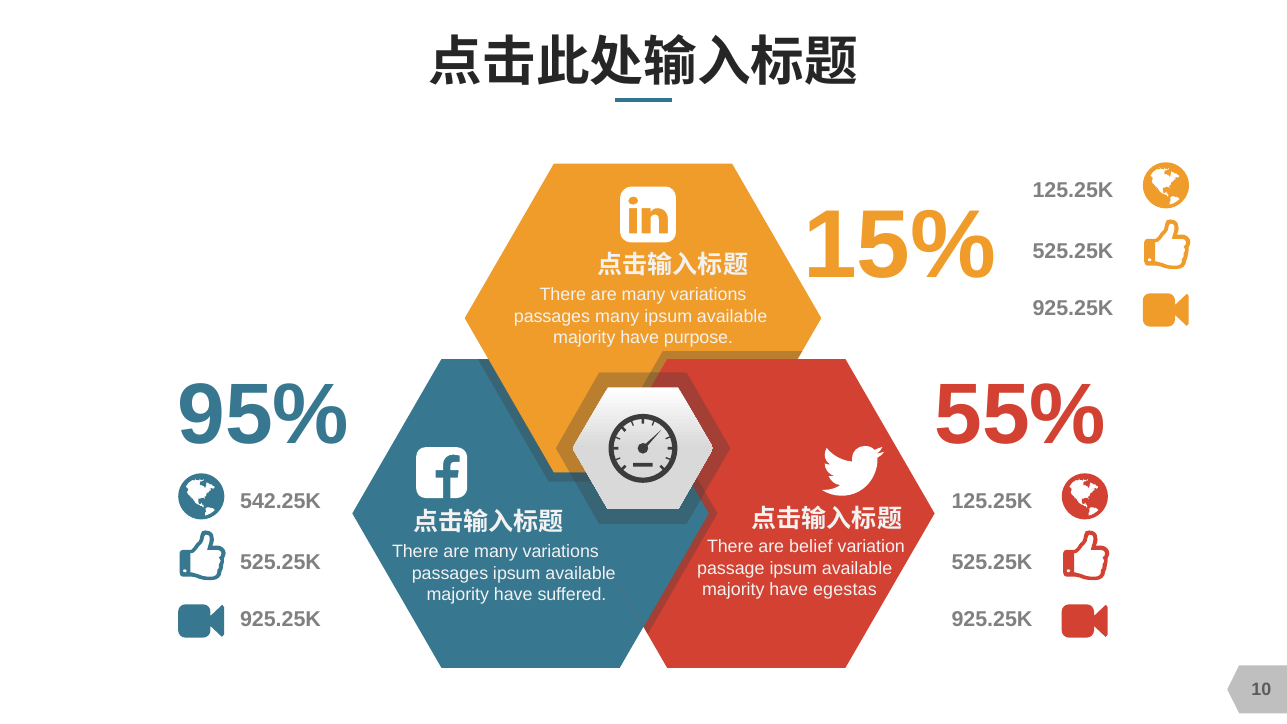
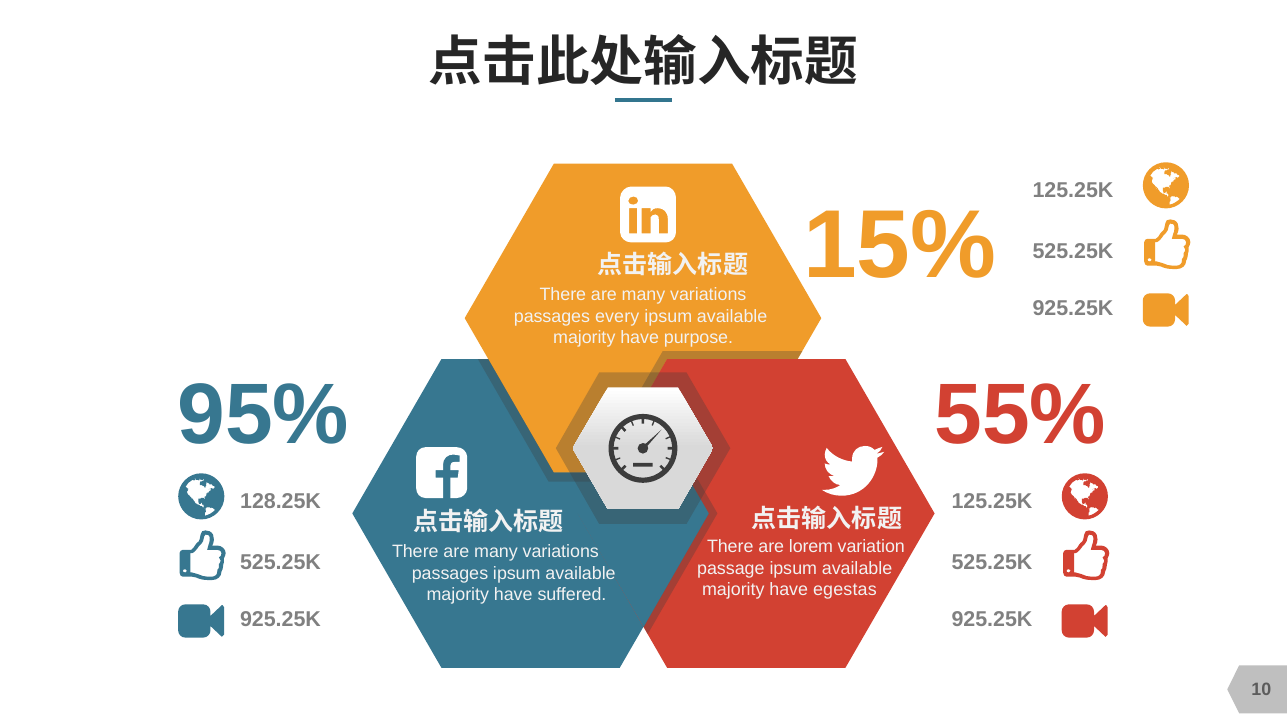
passages many: many -> every (617, 316)
542.25K: 542.25K -> 128.25K (281, 501)
belief: belief -> lorem (811, 547)
